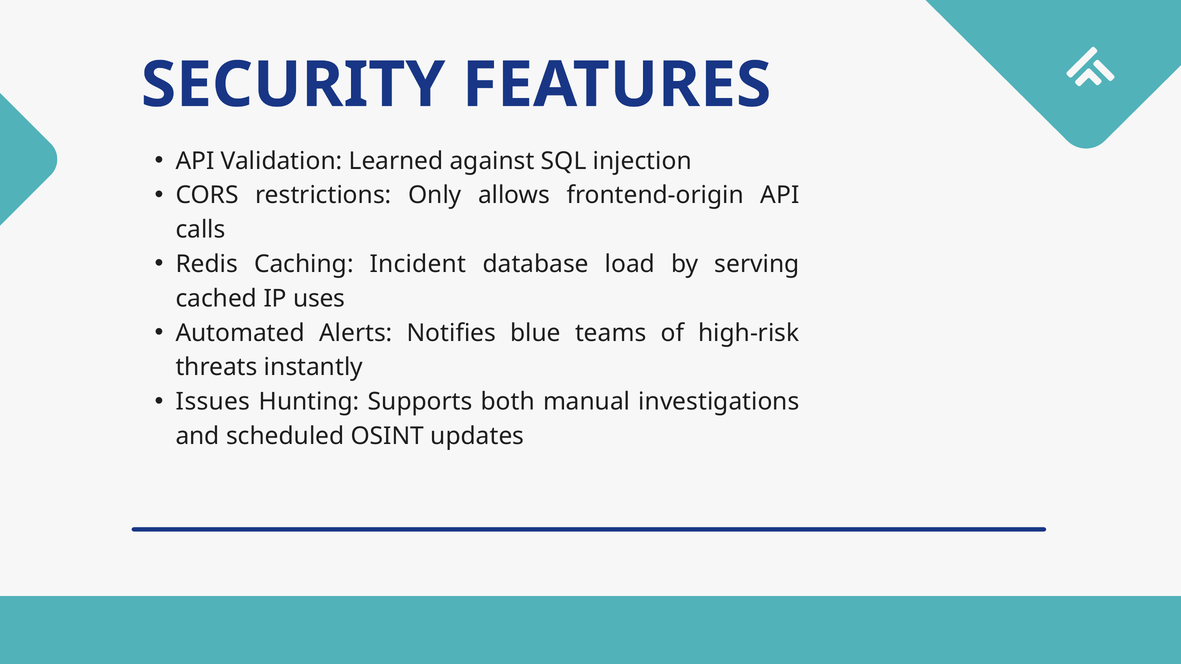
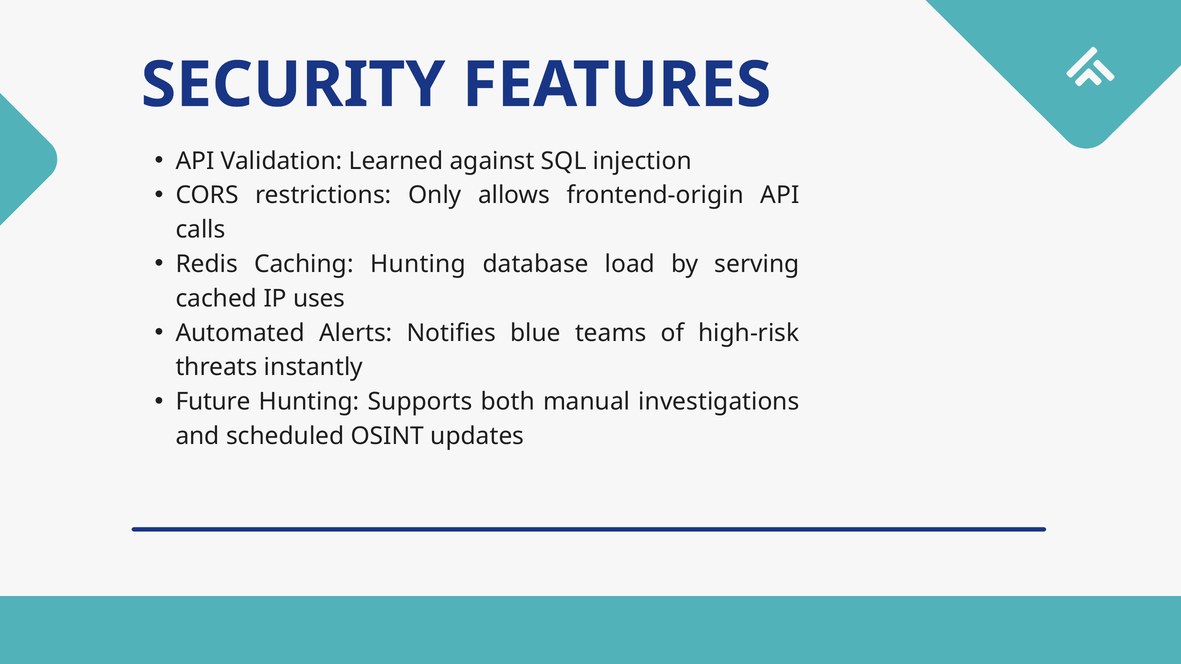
Caching Incident: Incident -> Hunting (418, 264)
Issues: Issues -> Future (213, 402)
